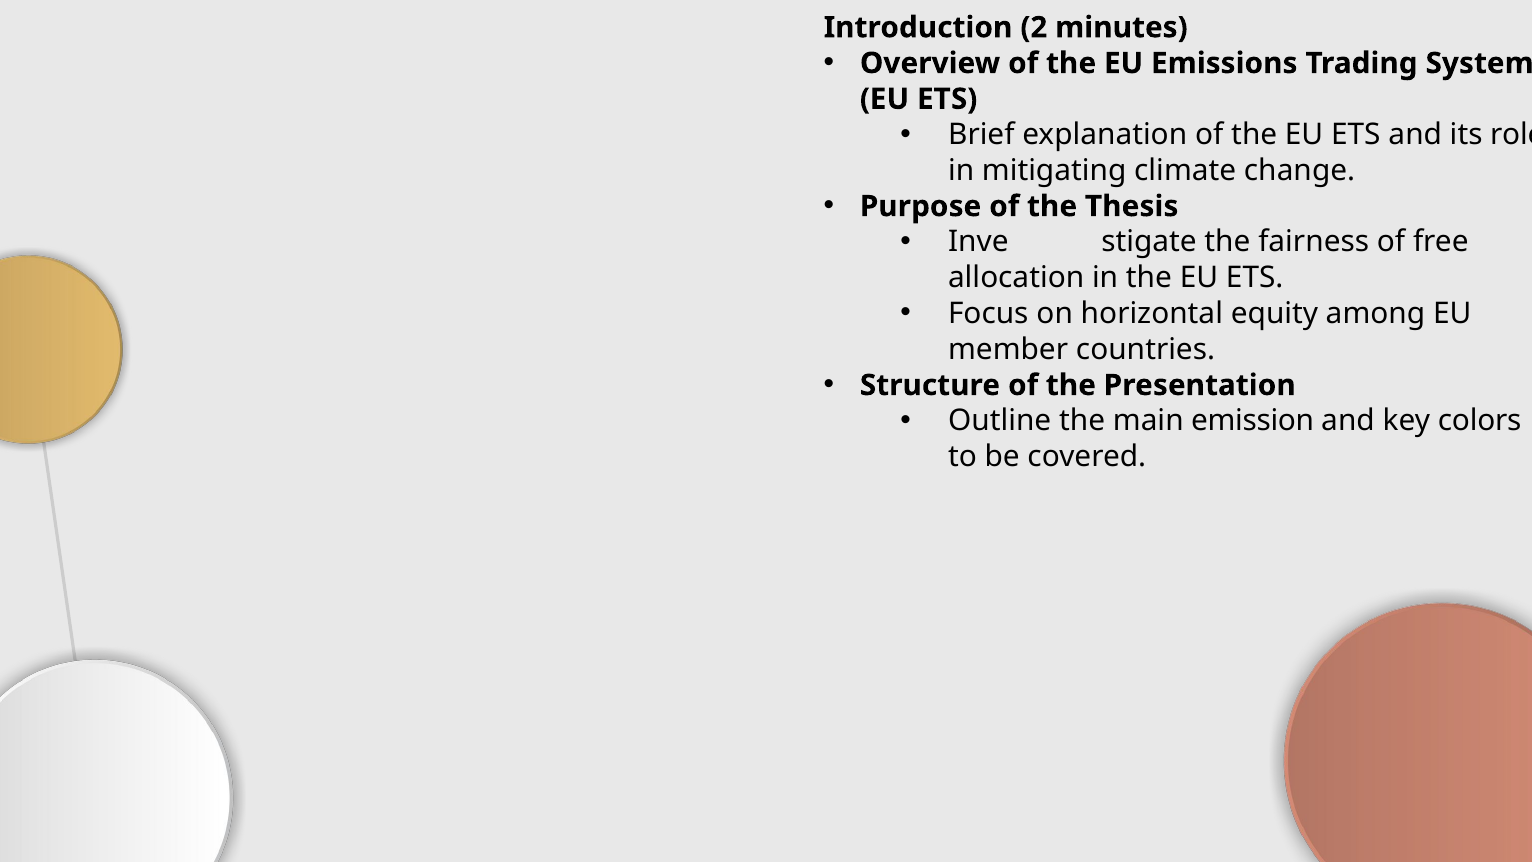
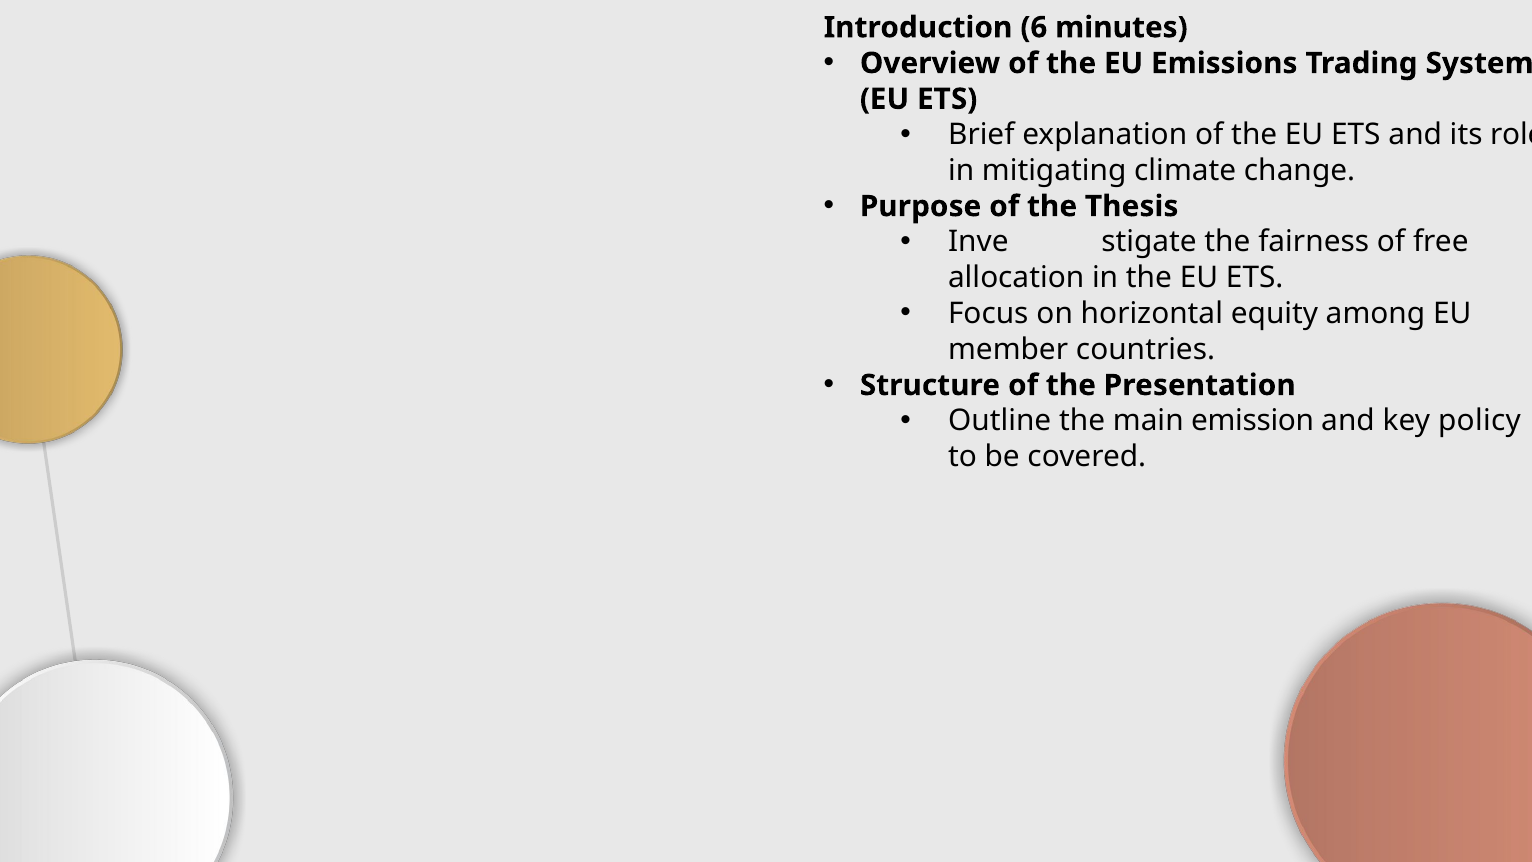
2: 2 -> 6 (1034, 28)
colors: colors -> policy (1479, 421)
